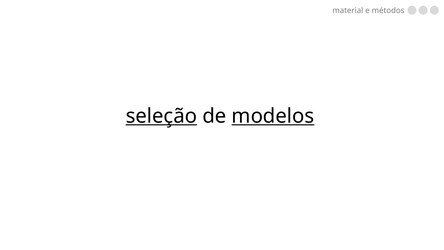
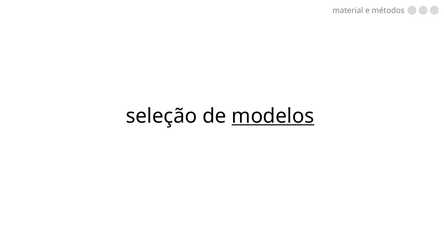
seleção underline: present -> none (161, 116)
